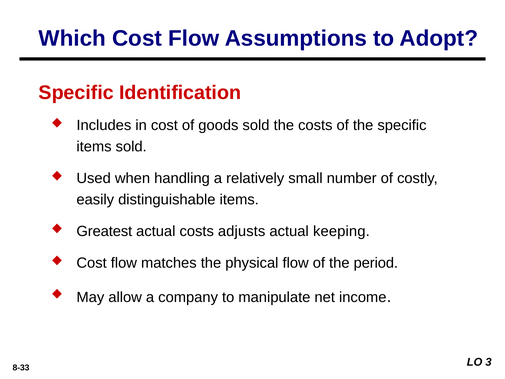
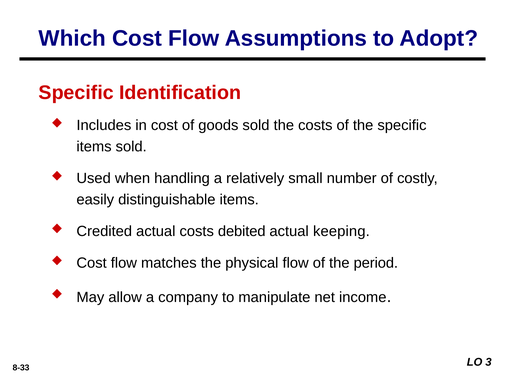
Greatest: Greatest -> Credited (104, 231)
adjusts: adjusts -> debited (242, 231)
